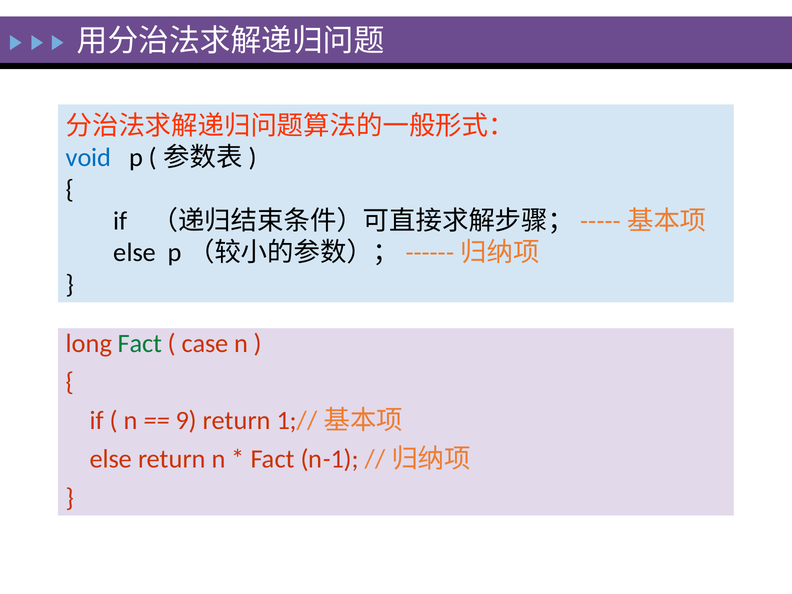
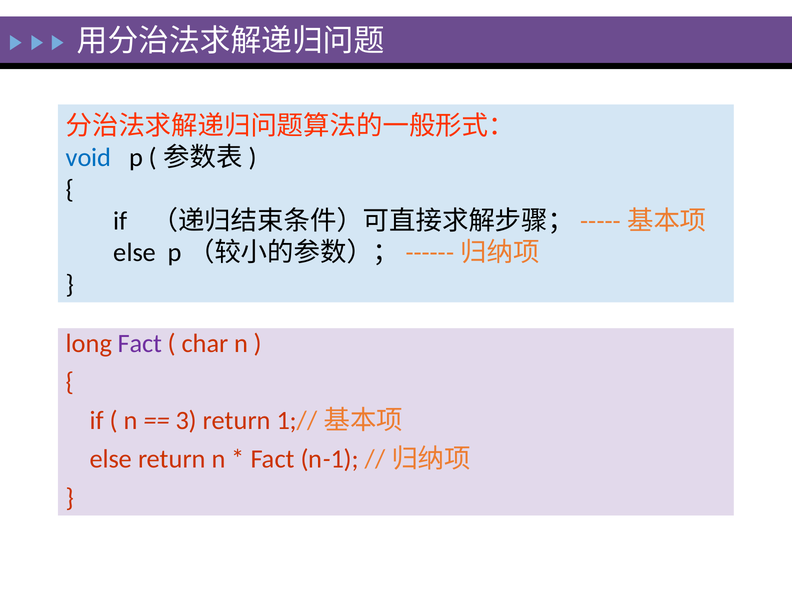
Fact colour: green -> purple (140, 344)
case: case -> char (205, 344)
9: 9 -> 3 (186, 421)
